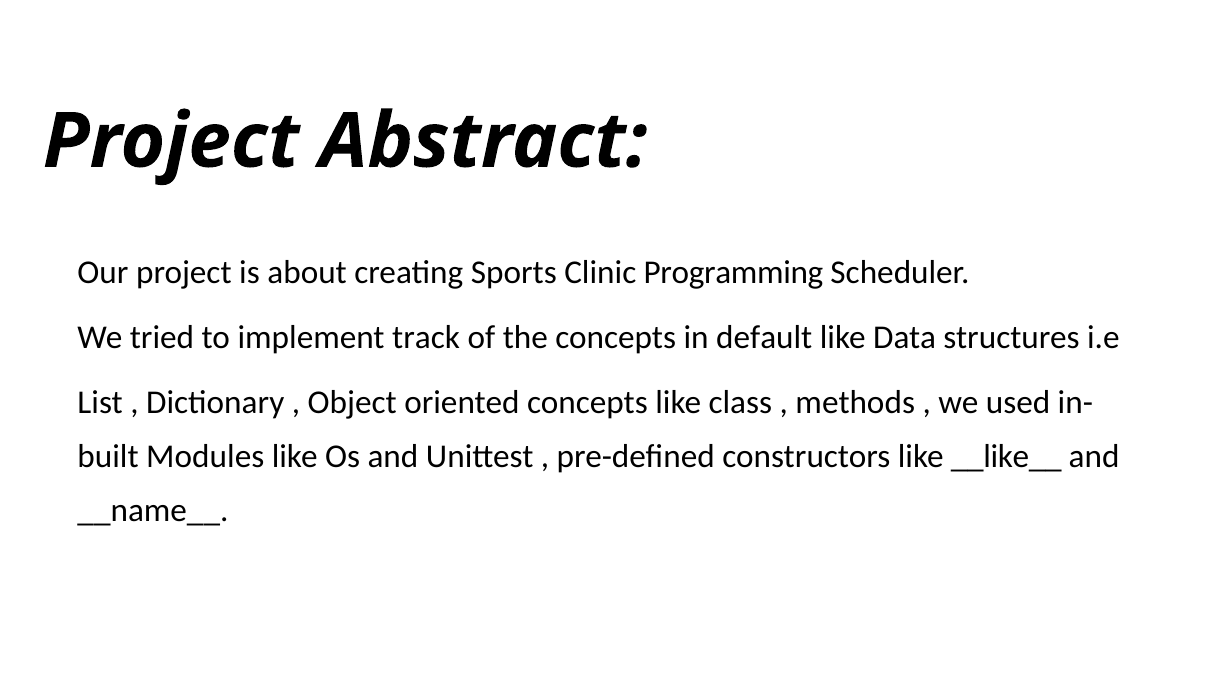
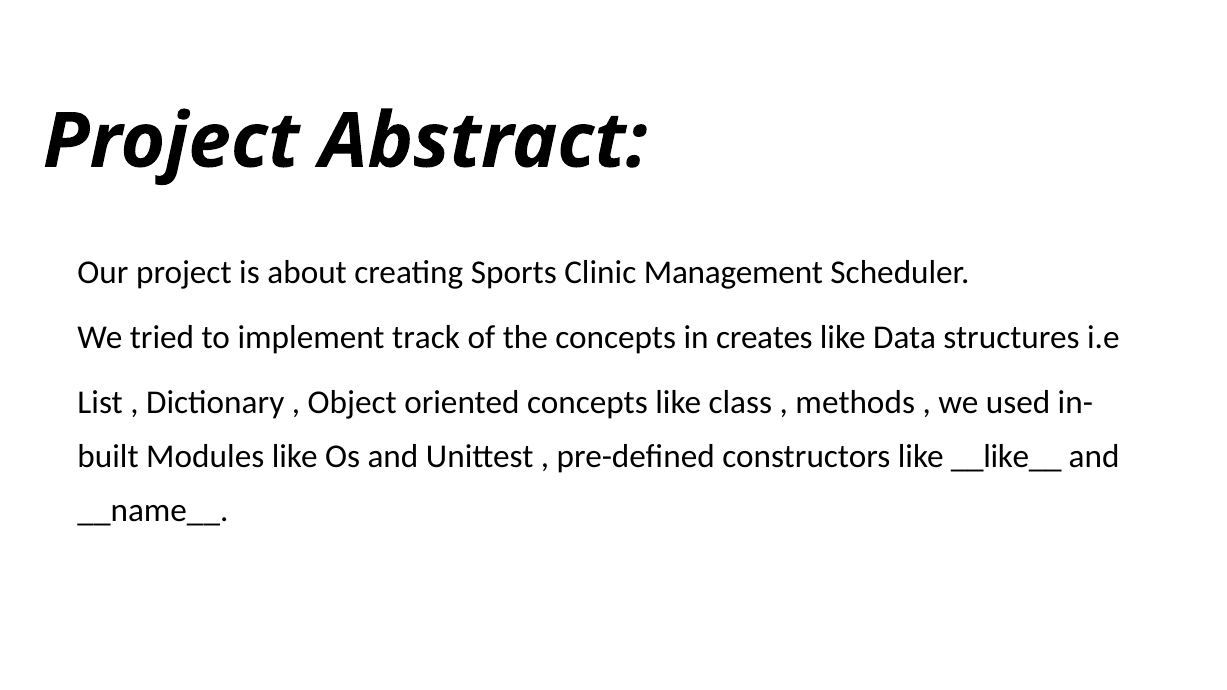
Programming: Programming -> Management (733, 272)
default: default -> creates (764, 338)
